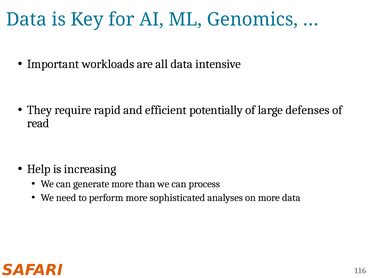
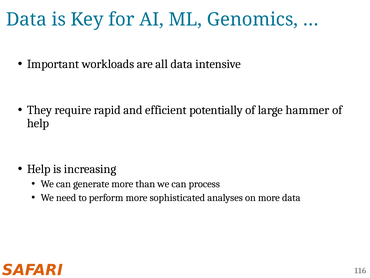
defenses: defenses -> hammer (308, 110)
read: read -> help (38, 123)
